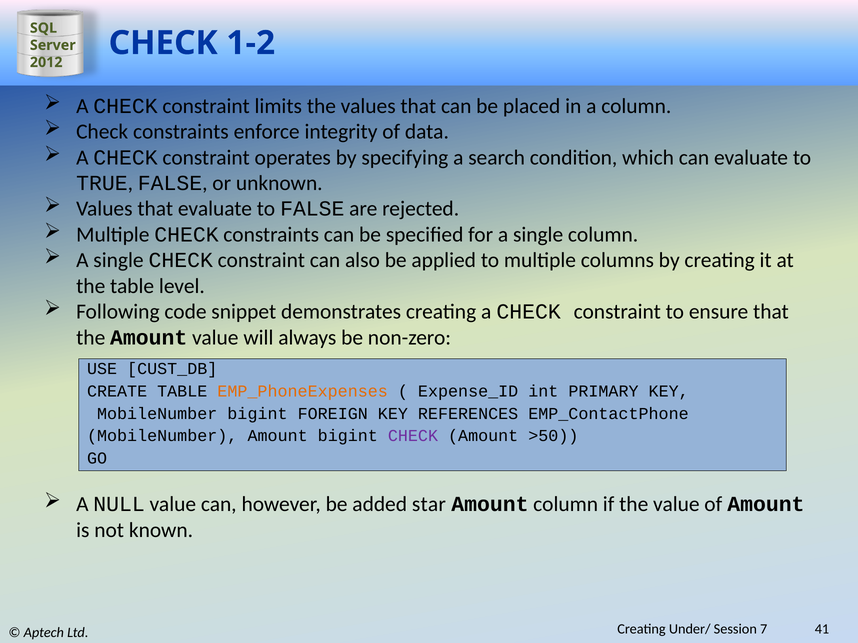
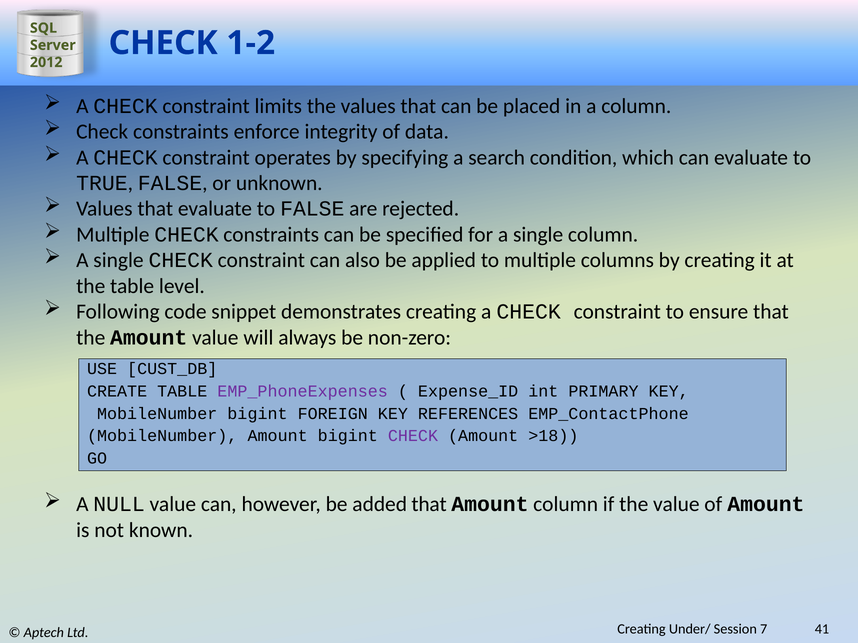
EMP_PhoneExpenses colour: orange -> purple (303, 392)
>50: >50 -> >18 (553, 436)
added star: star -> that (429, 505)
